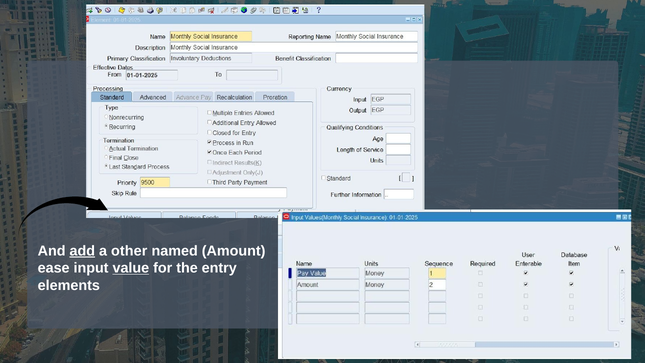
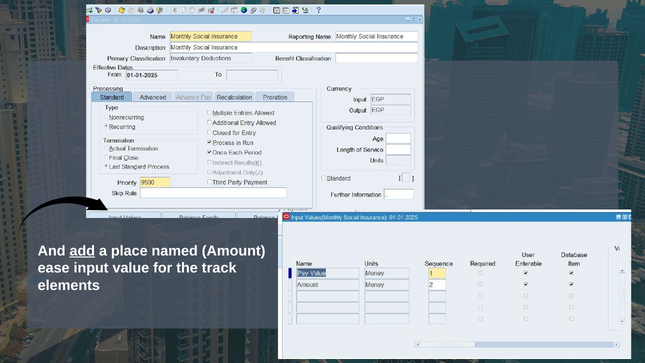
other: other -> place (129, 251)
value underline: present -> none (131, 268)
entry: entry -> track (219, 268)
